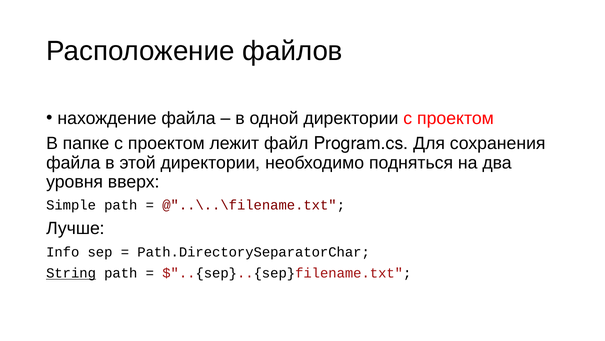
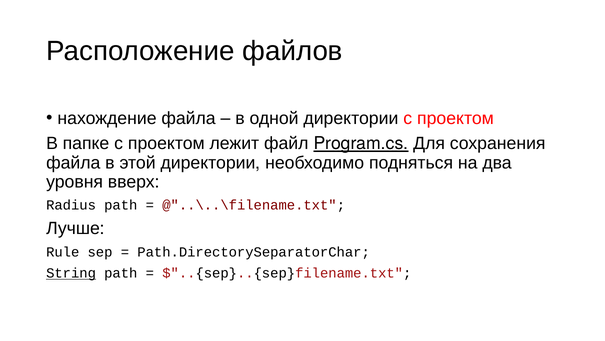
Program.cs underline: none -> present (361, 143)
Simple: Simple -> Radius (71, 205)
Info: Info -> Rule (63, 251)
